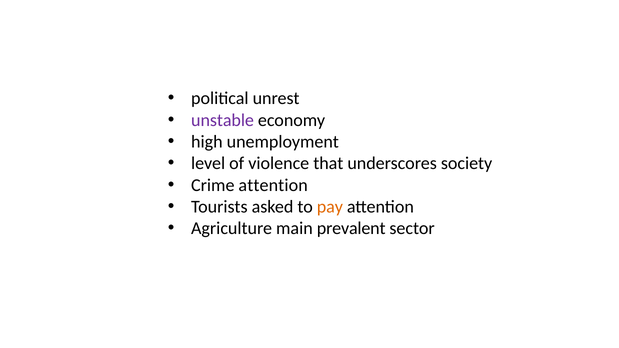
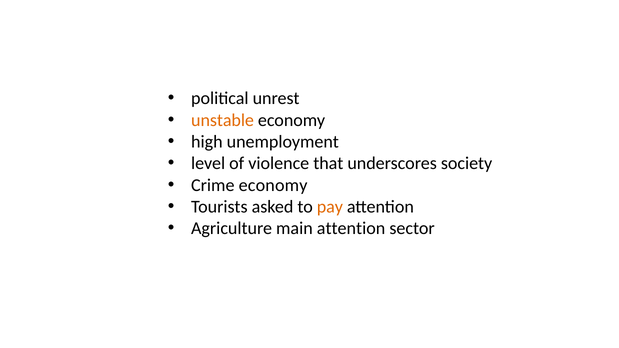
unstable colour: purple -> orange (223, 120)
Crime attention: attention -> economy (273, 185)
main prevalent: prevalent -> attention (351, 229)
